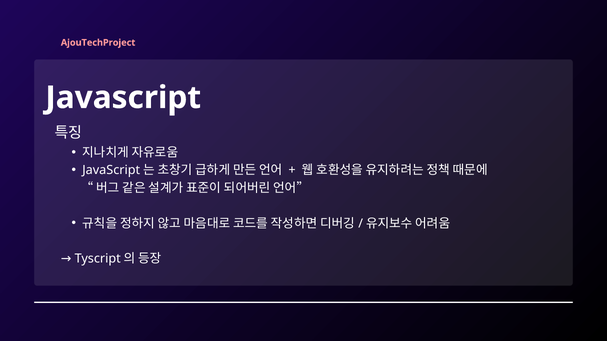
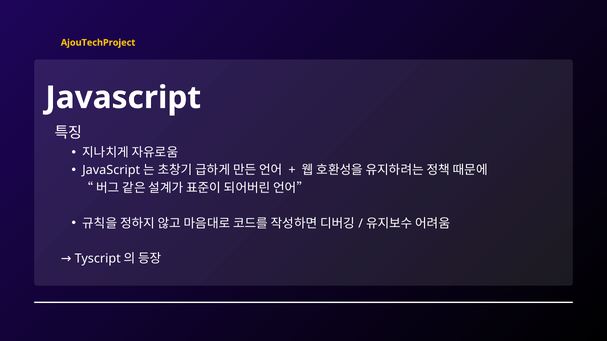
AjouTechProject colour: pink -> yellow (98, 43)
